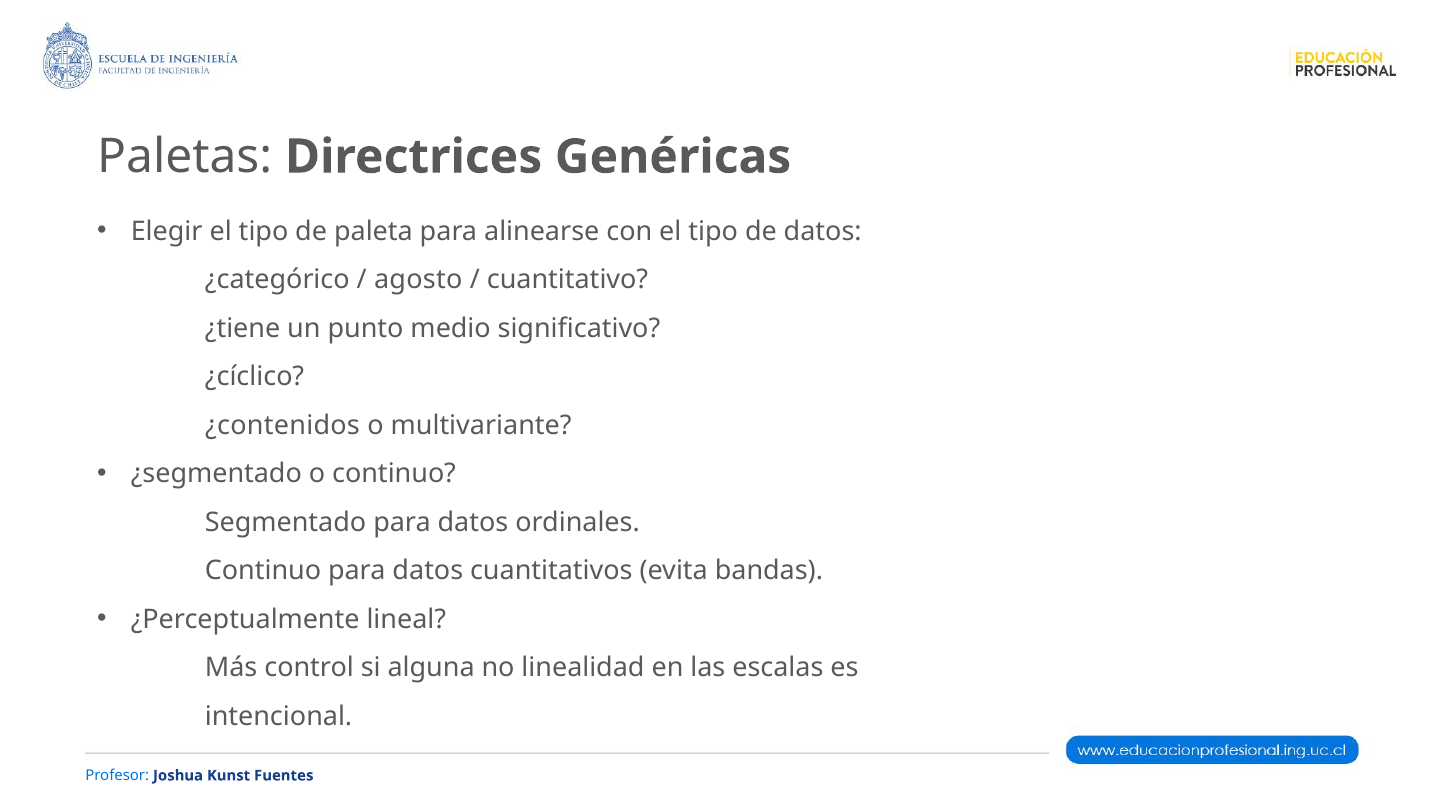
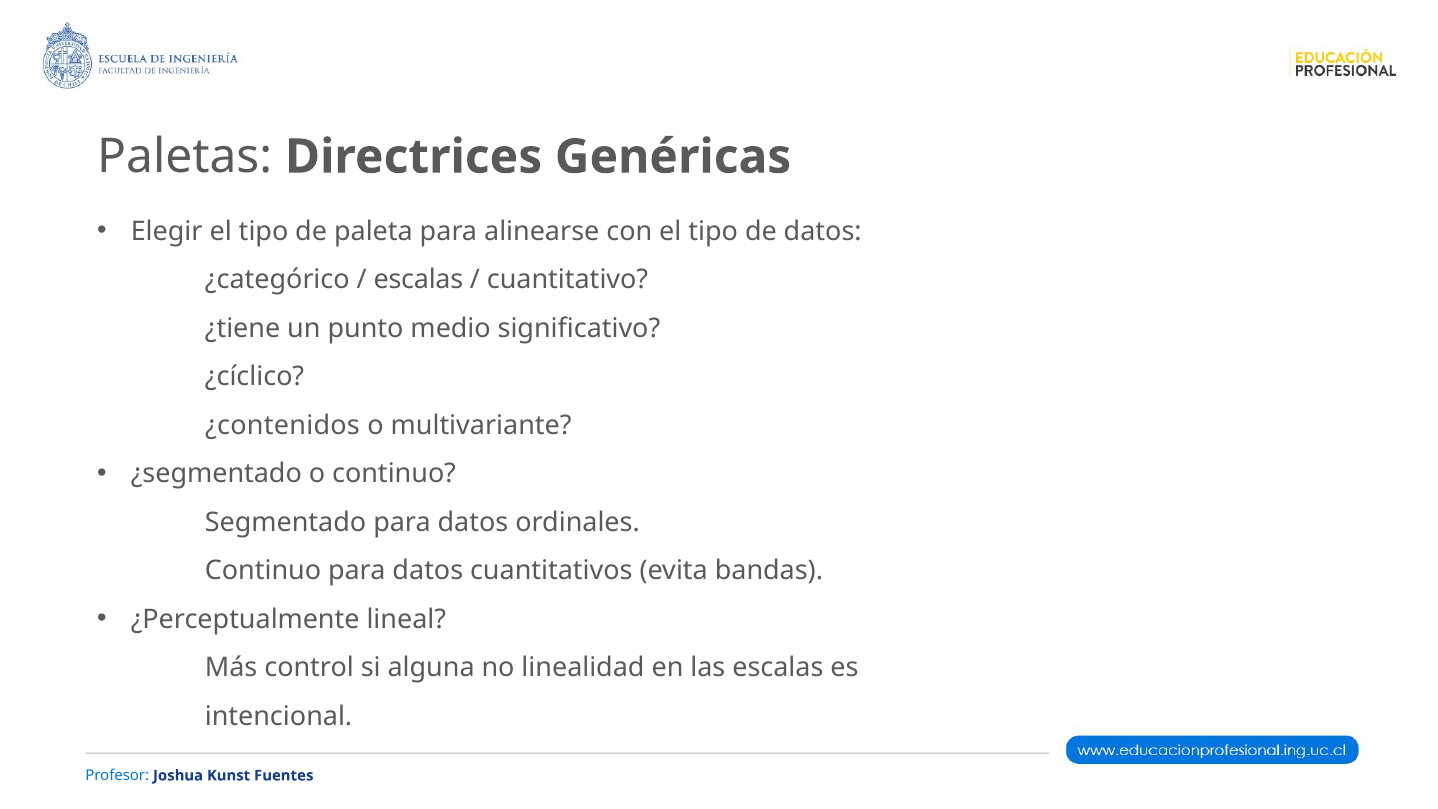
agosto: agosto -> escalas (418, 280)
